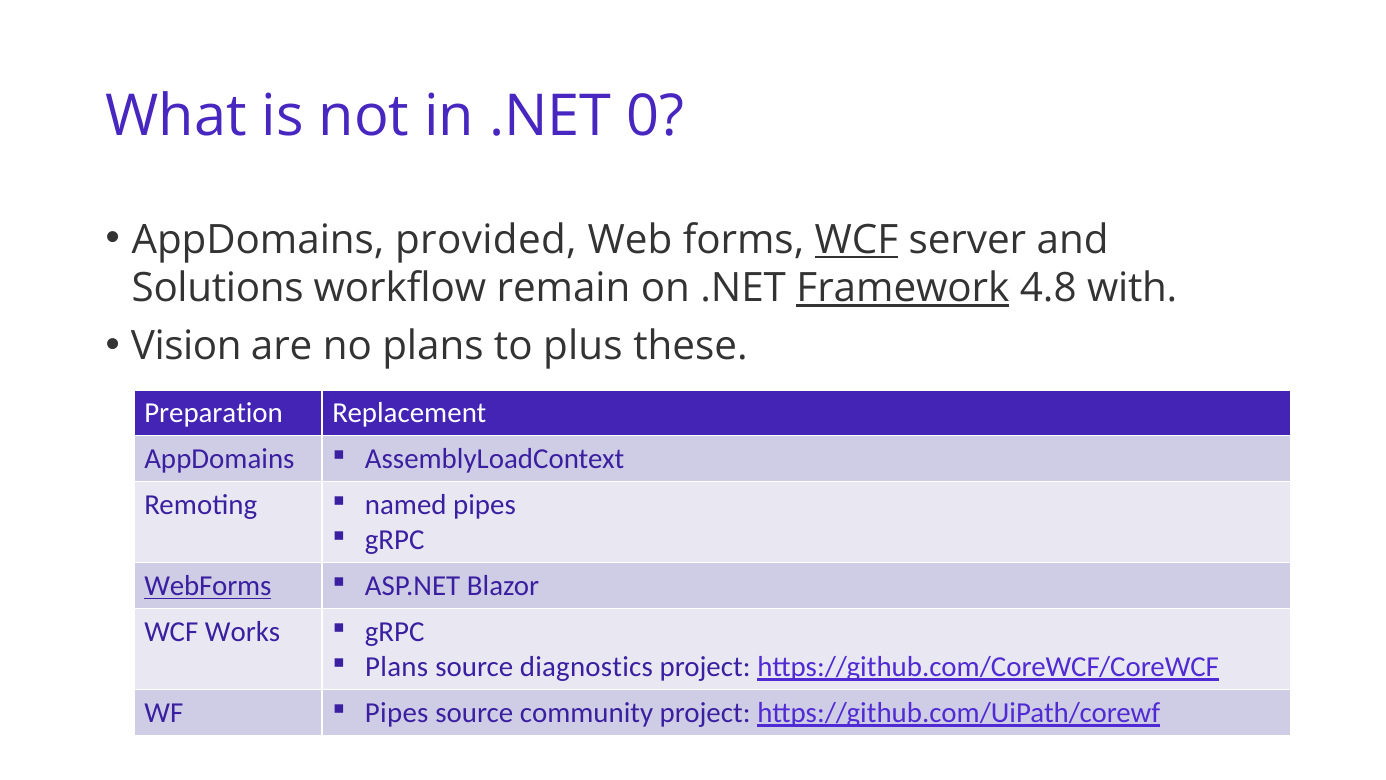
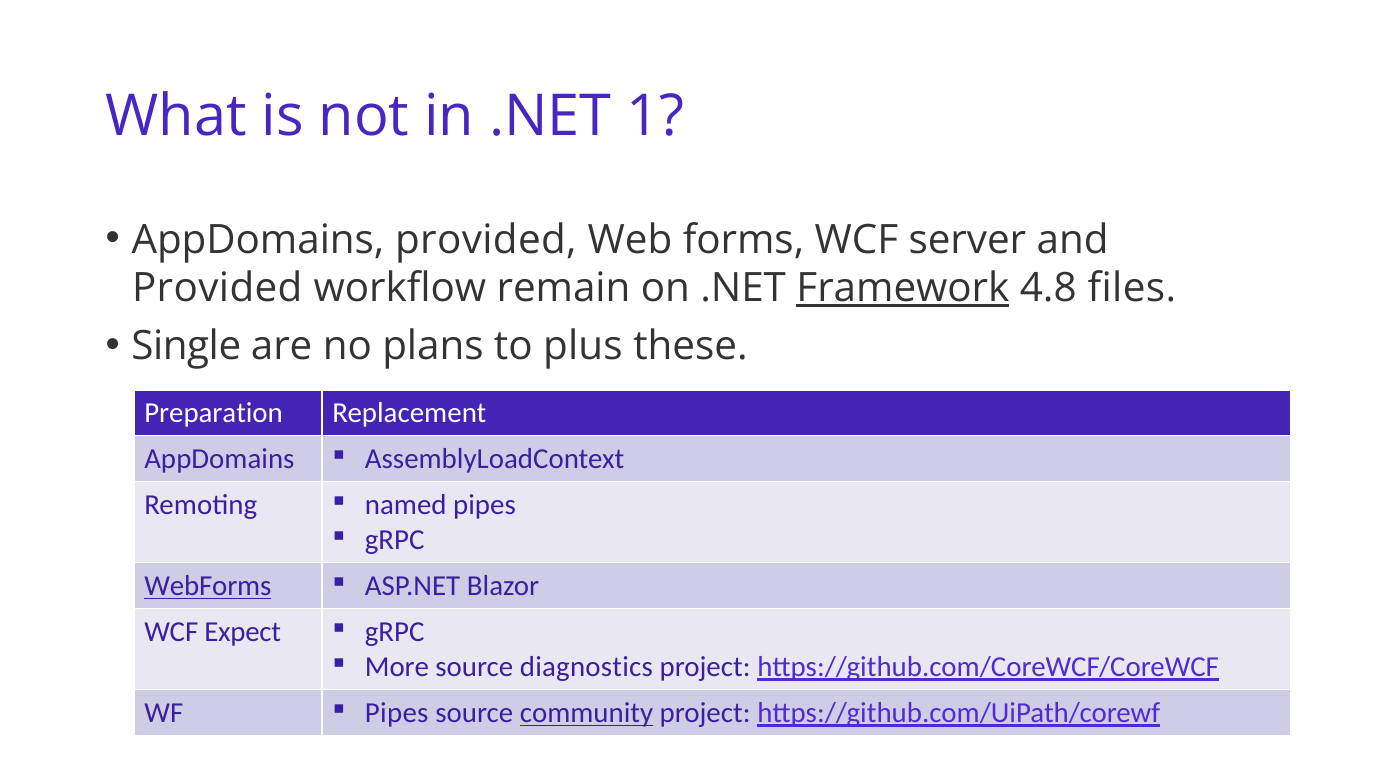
0: 0 -> 1 (655, 116)
WCF underline: present -> none (856, 240)
Solutions: Solutions -> Provided (217, 288)
with: with -> files (1132, 288)
Vision: Vision -> Single (186, 346)
Works: Works -> Expect (243, 632)
Plans: Plans -> More (397, 667)
community underline: none -> present (586, 713)
